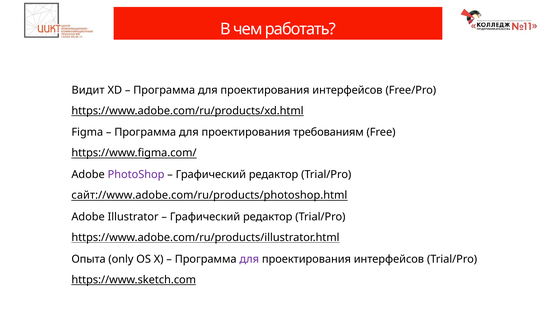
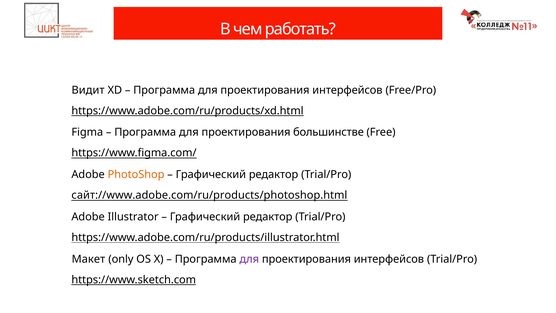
требованиям: требованиям -> большинстве (328, 132)
PhotoShop colour: purple -> orange (136, 174)
Опыта: Опыта -> Макет (88, 259)
